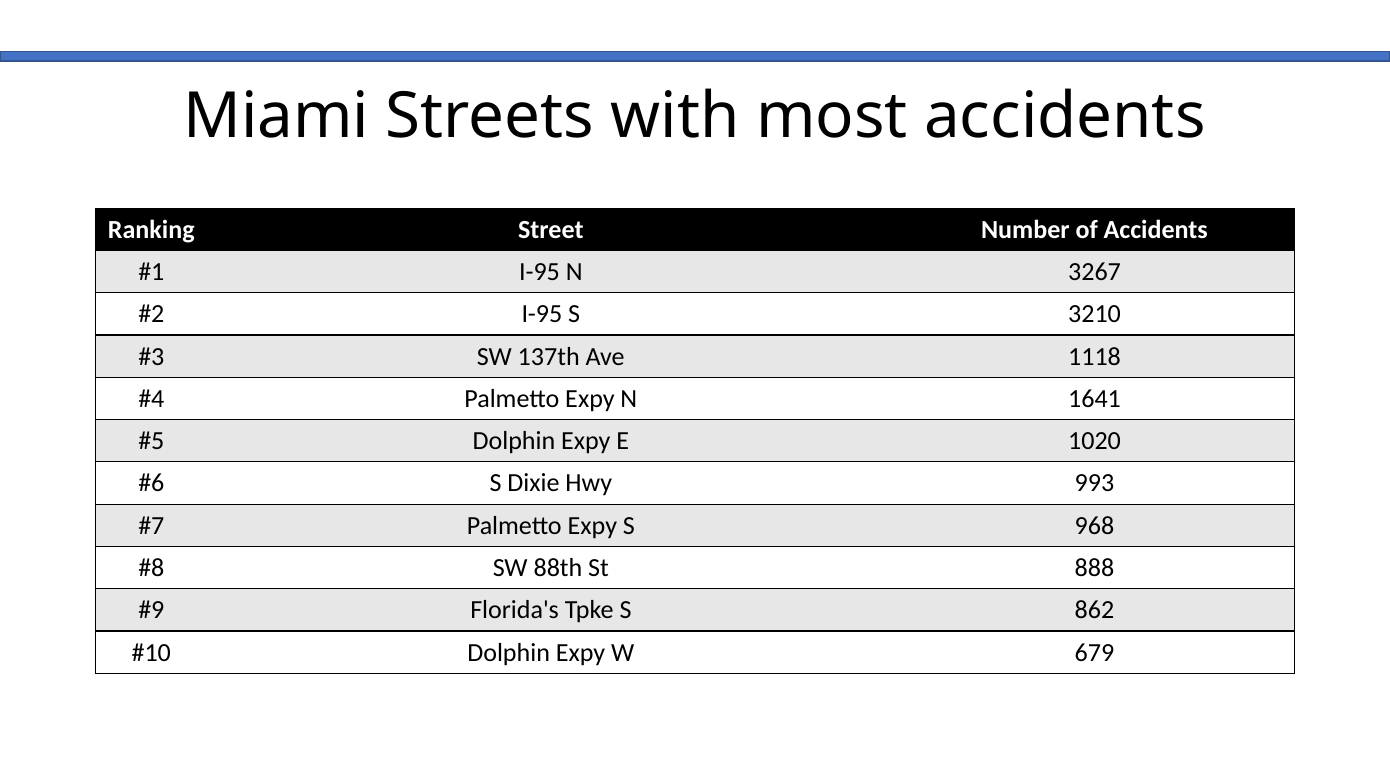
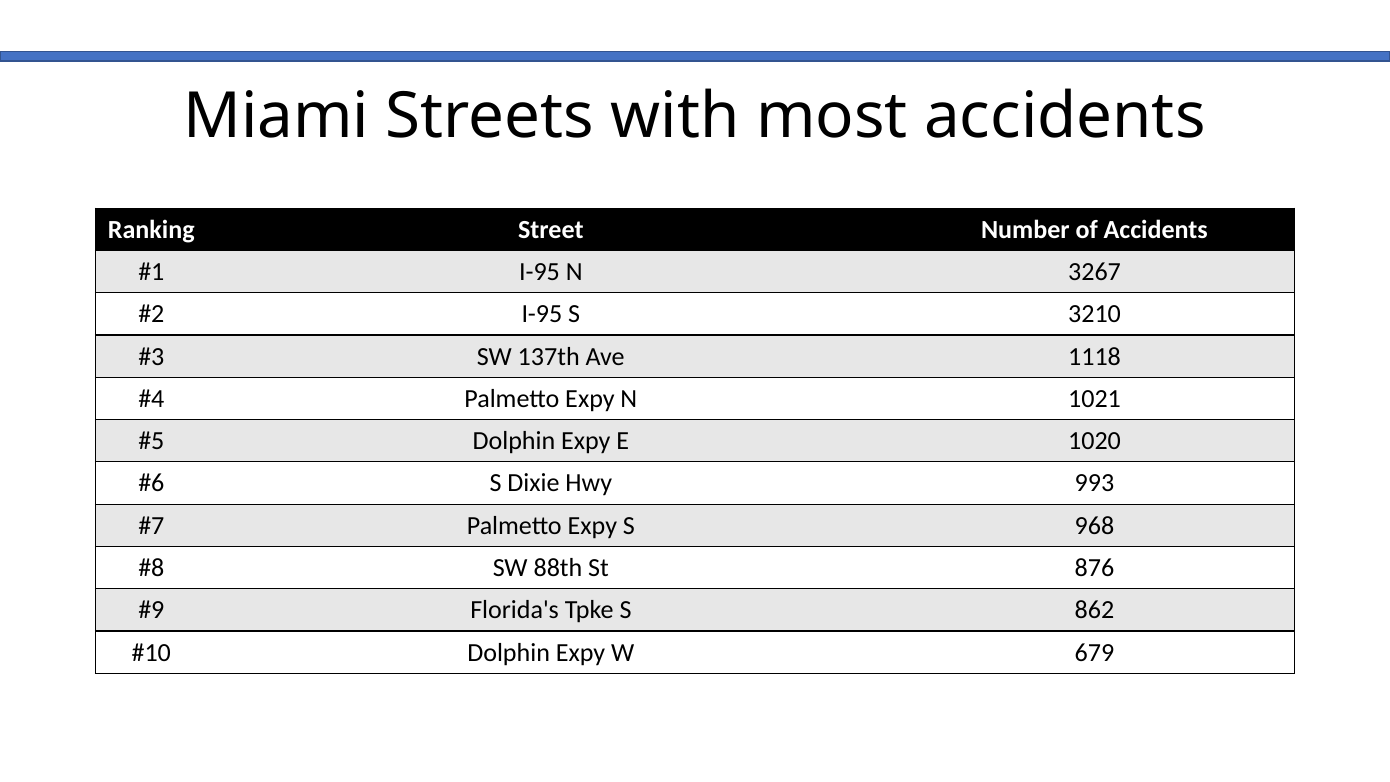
1641: 1641 -> 1021 (1095, 399)
888: 888 -> 876 (1095, 568)
